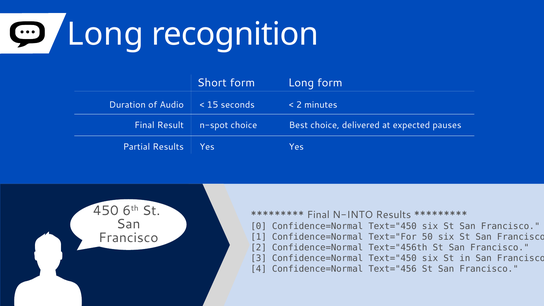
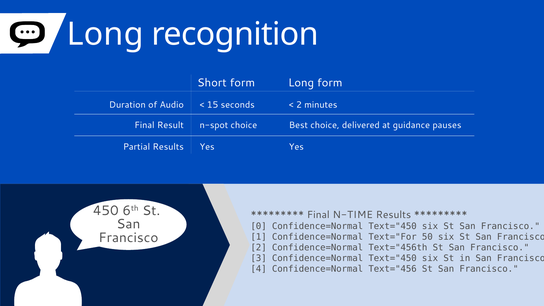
expected: expected -> guidance (411, 125)
N-INTO: N-INTO -> N-TIME (353, 215)
